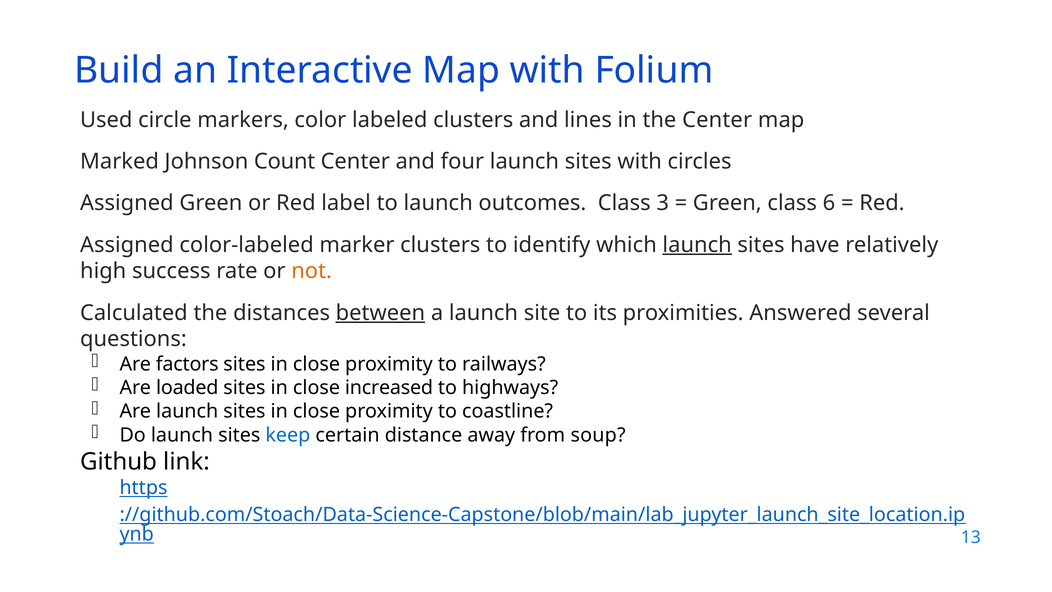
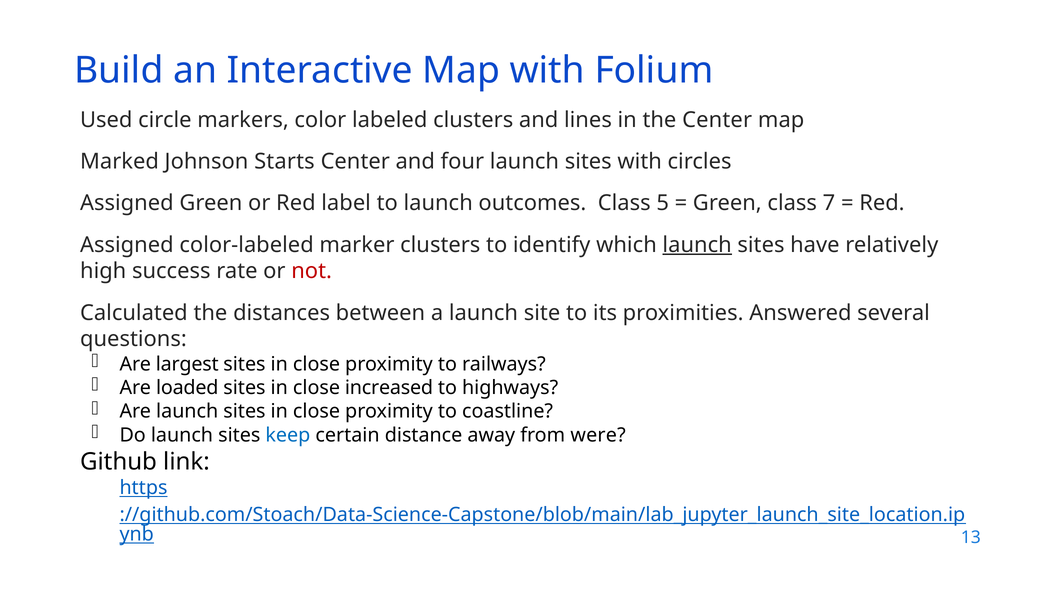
Count: Count -> Starts (284, 161)
3: 3 -> 5 (663, 203)
6: 6 -> 7 (829, 203)
not colour: orange -> red (312, 271)
between underline: present -> none (380, 313)
factors: factors -> largest (187, 364)
soup: soup -> were (598, 435)
